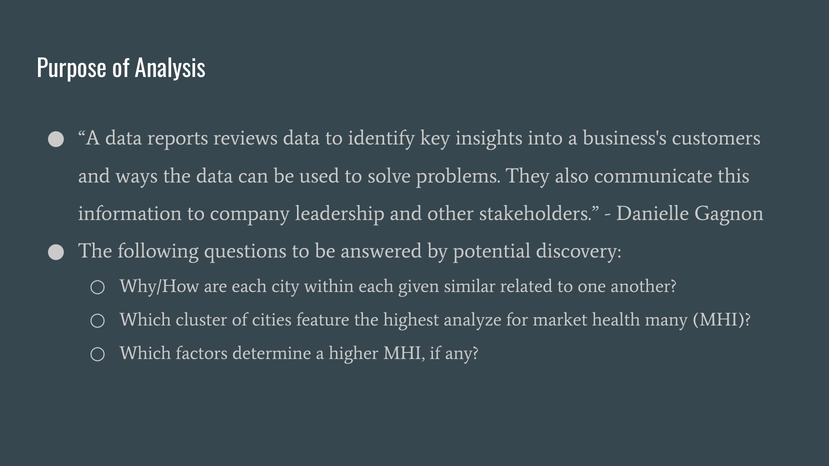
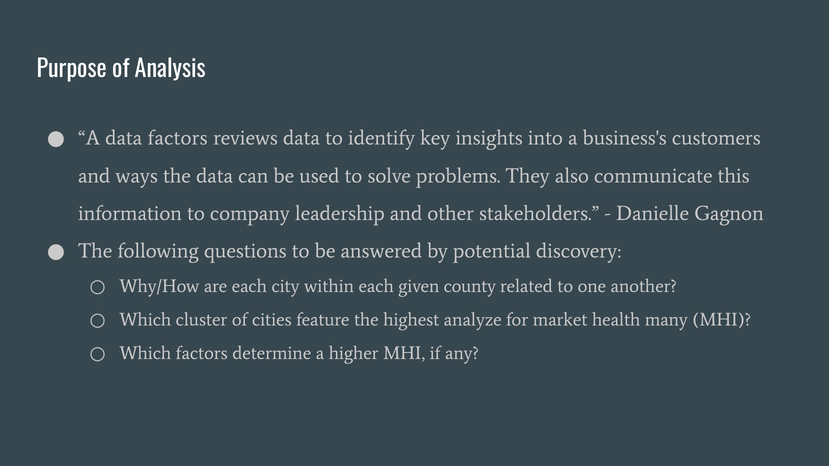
data reports: reports -> factors (178, 138)
similar: similar -> county (470, 286)
